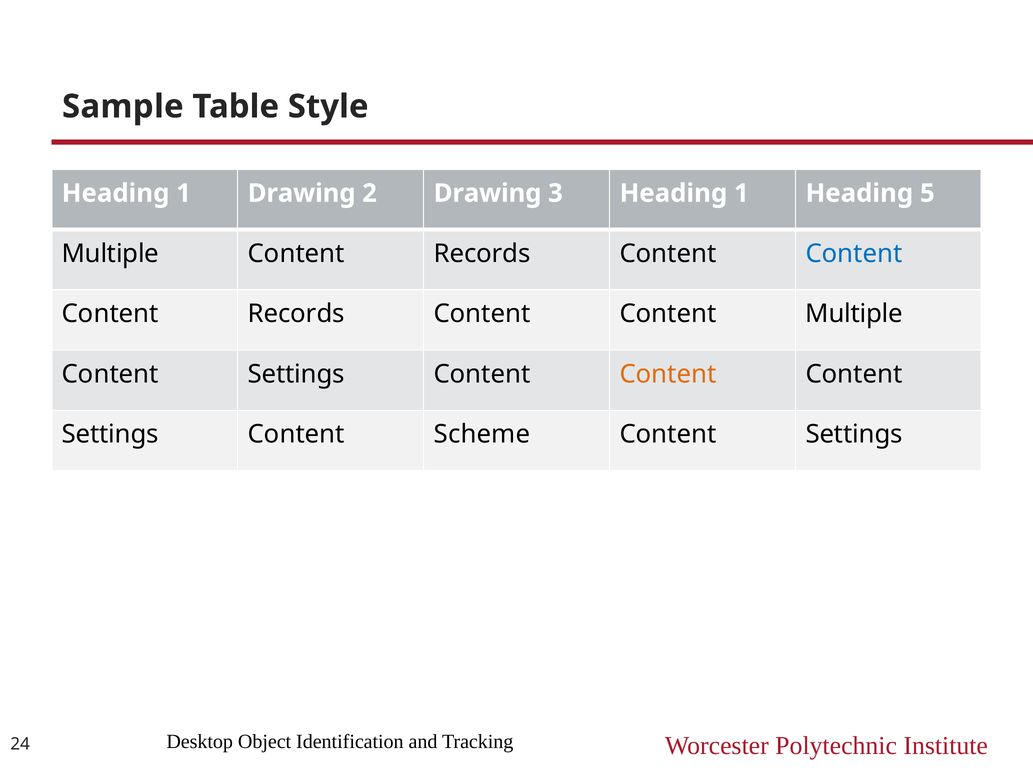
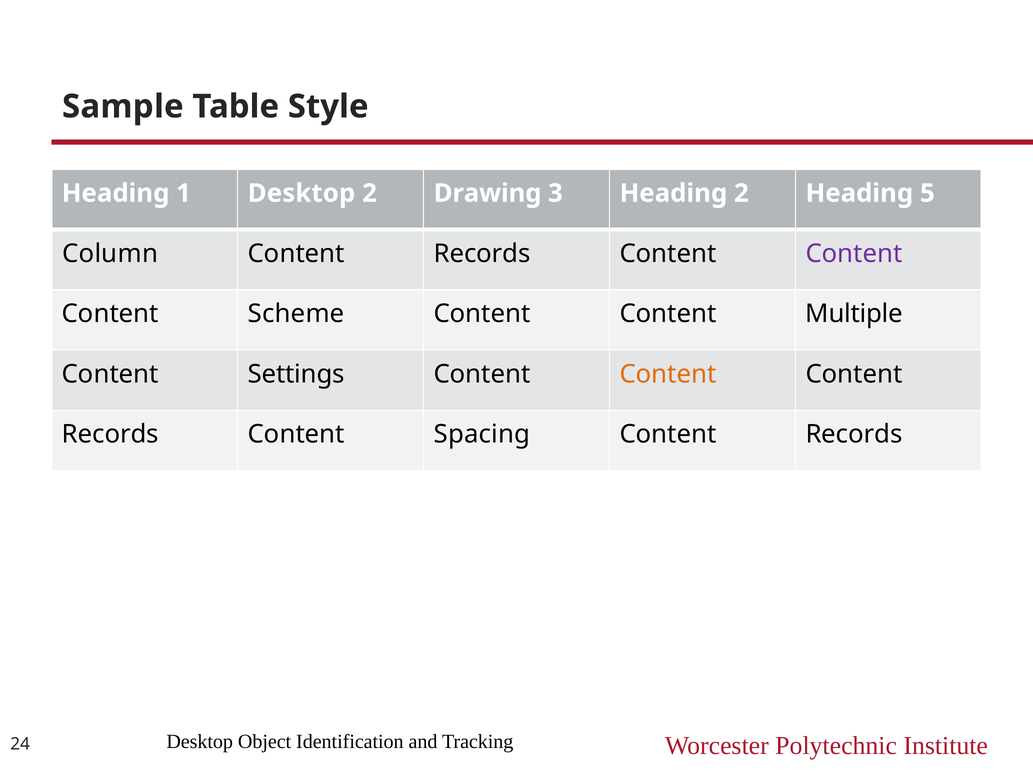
1 Drawing: Drawing -> Desktop (302, 193)
3 Heading 1: 1 -> 2 (741, 193)
Multiple: Multiple -> Column (110, 253)
Content colour: blue -> purple (854, 253)
Records: Records -> Scheme (296, 314)
Settings: Settings -> Records (110, 434)
Scheme: Scheme -> Spacing (482, 434)
Settings: Settings -> Records (854, 434)
